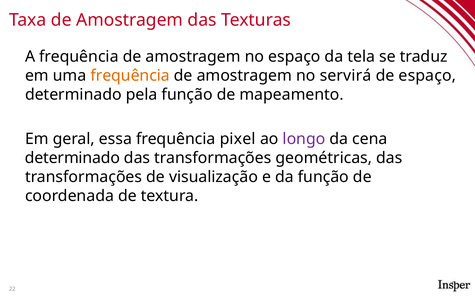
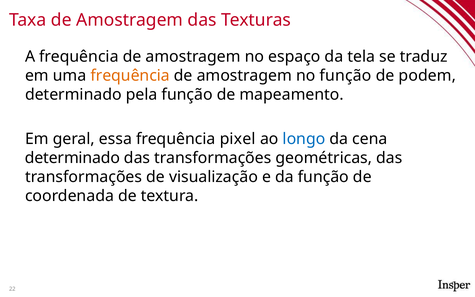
no servirá: servirá -> função (346, 76)
de espaço: espaço -> podem (427, 76)
longo colour: purple -> blue (304, 139)
